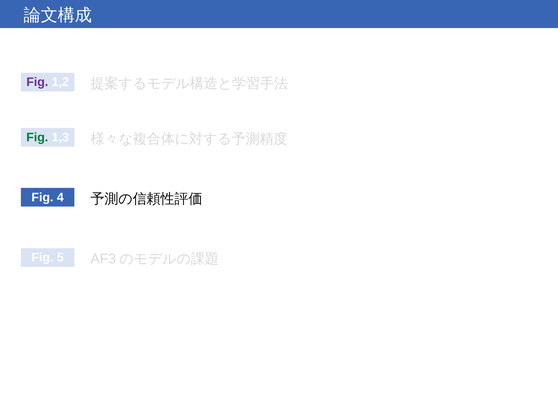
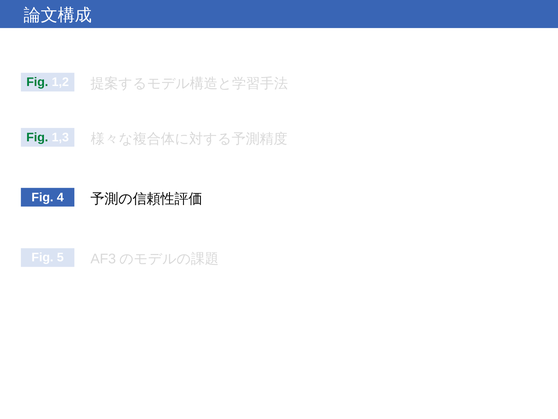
Fig colour: purple -> green (37, 82)
